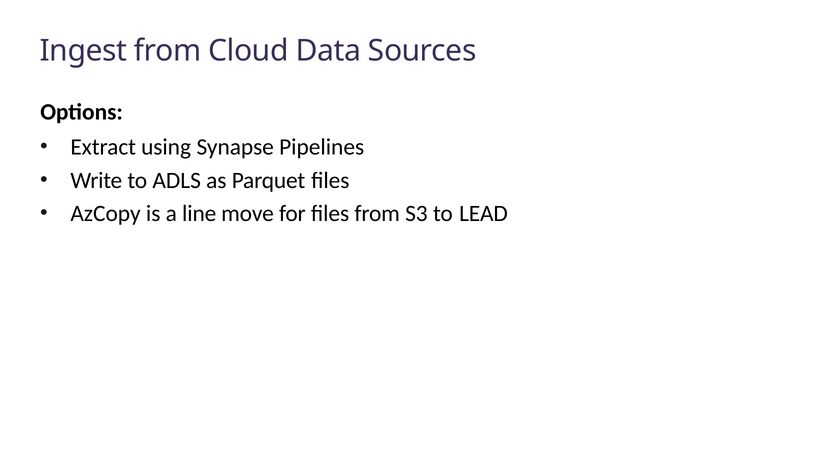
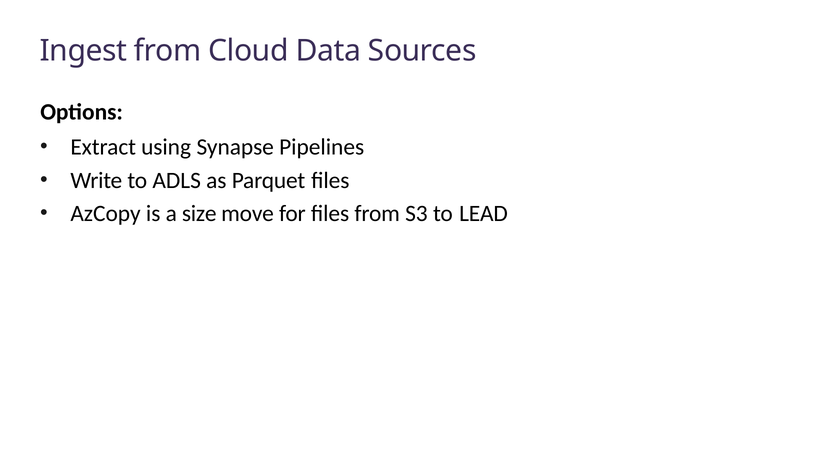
line: line -> size (199, 214)
